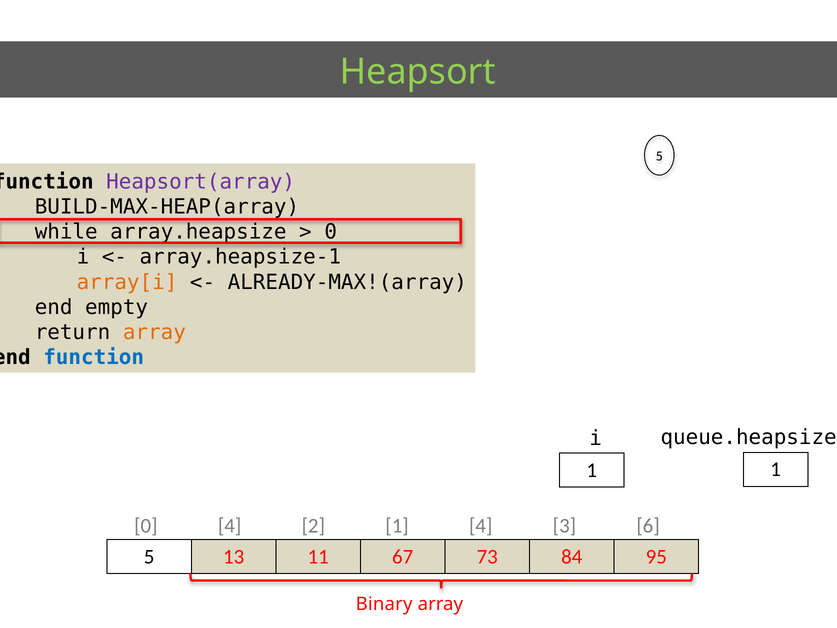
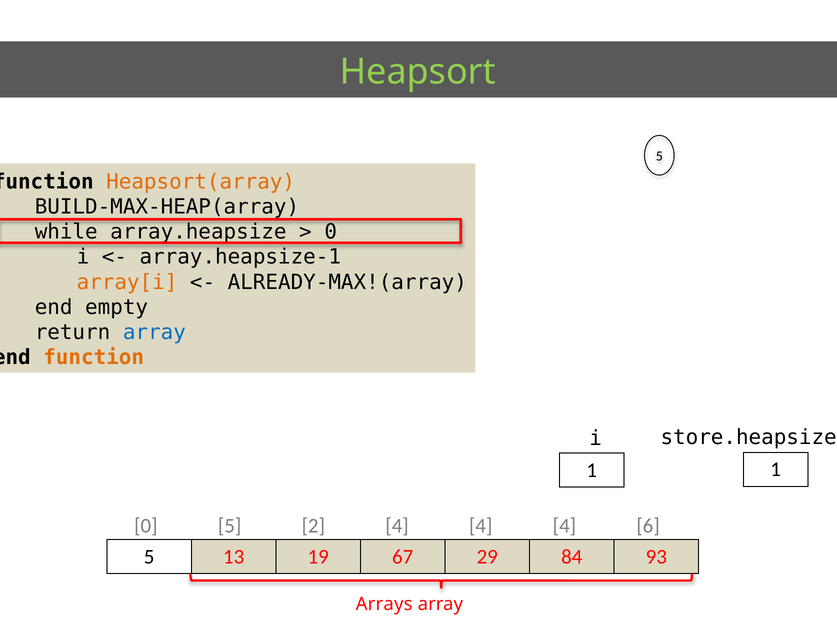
Heapsort(array colour: purple -> orange (201, 182)
array colour: orange -> blue (154, 332)
function colour: blue -> orange (94, 357)
queue.heapsize: queue.heapsize -> store.heapsize (749, 437)
0 4: 4 -> 5 (230, 526)
2 1: 1 -> 4 (397, 526)
3: 3 -> 4 (564, 526)
11: 11 -> 19 (318, 557)
73: 73 -> 29 (487, 557)
95: 95 -> 93 (656, 557)
Binary: Binary -> Arrays (384, 604)
